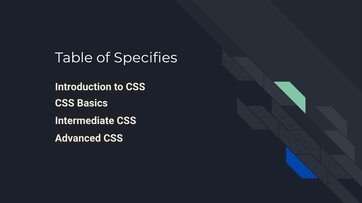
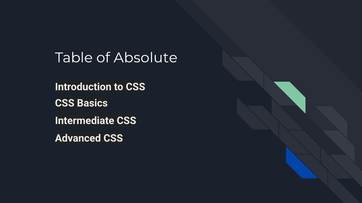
Specifies: Specifies -> Absolute (146, 58)
